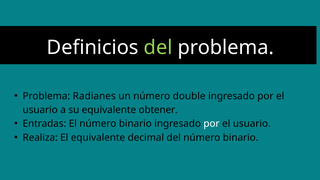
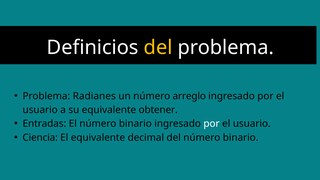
del colour: light green -> yellow (158, 47)
double: double -> arreglo (189, 96)
Realiza: Realiza -> Ciencia (40, 138)
